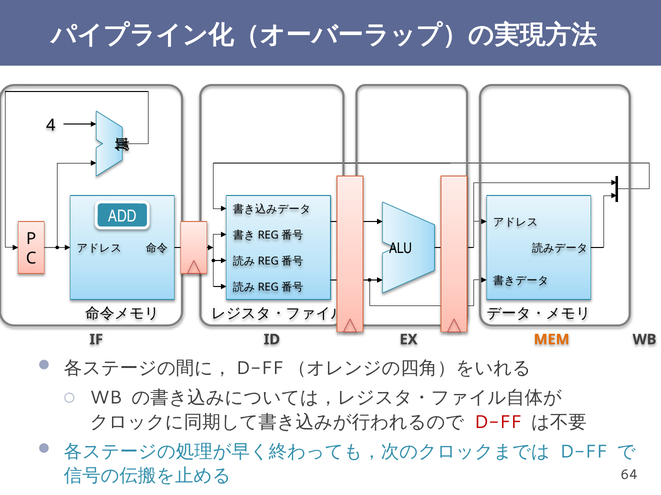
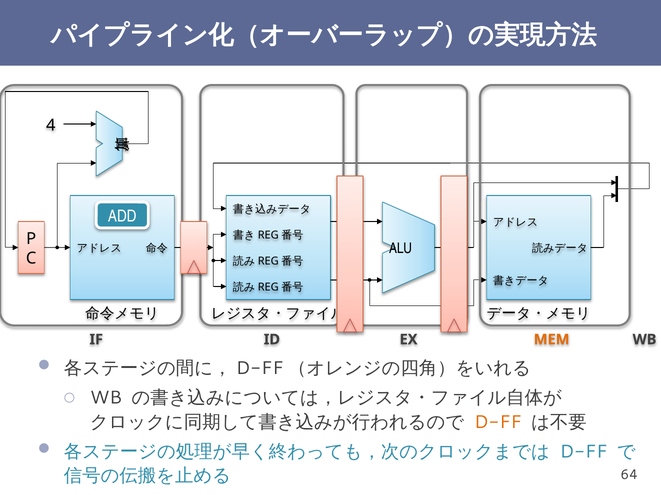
D-FF colour: red -> orange (498, 423)
